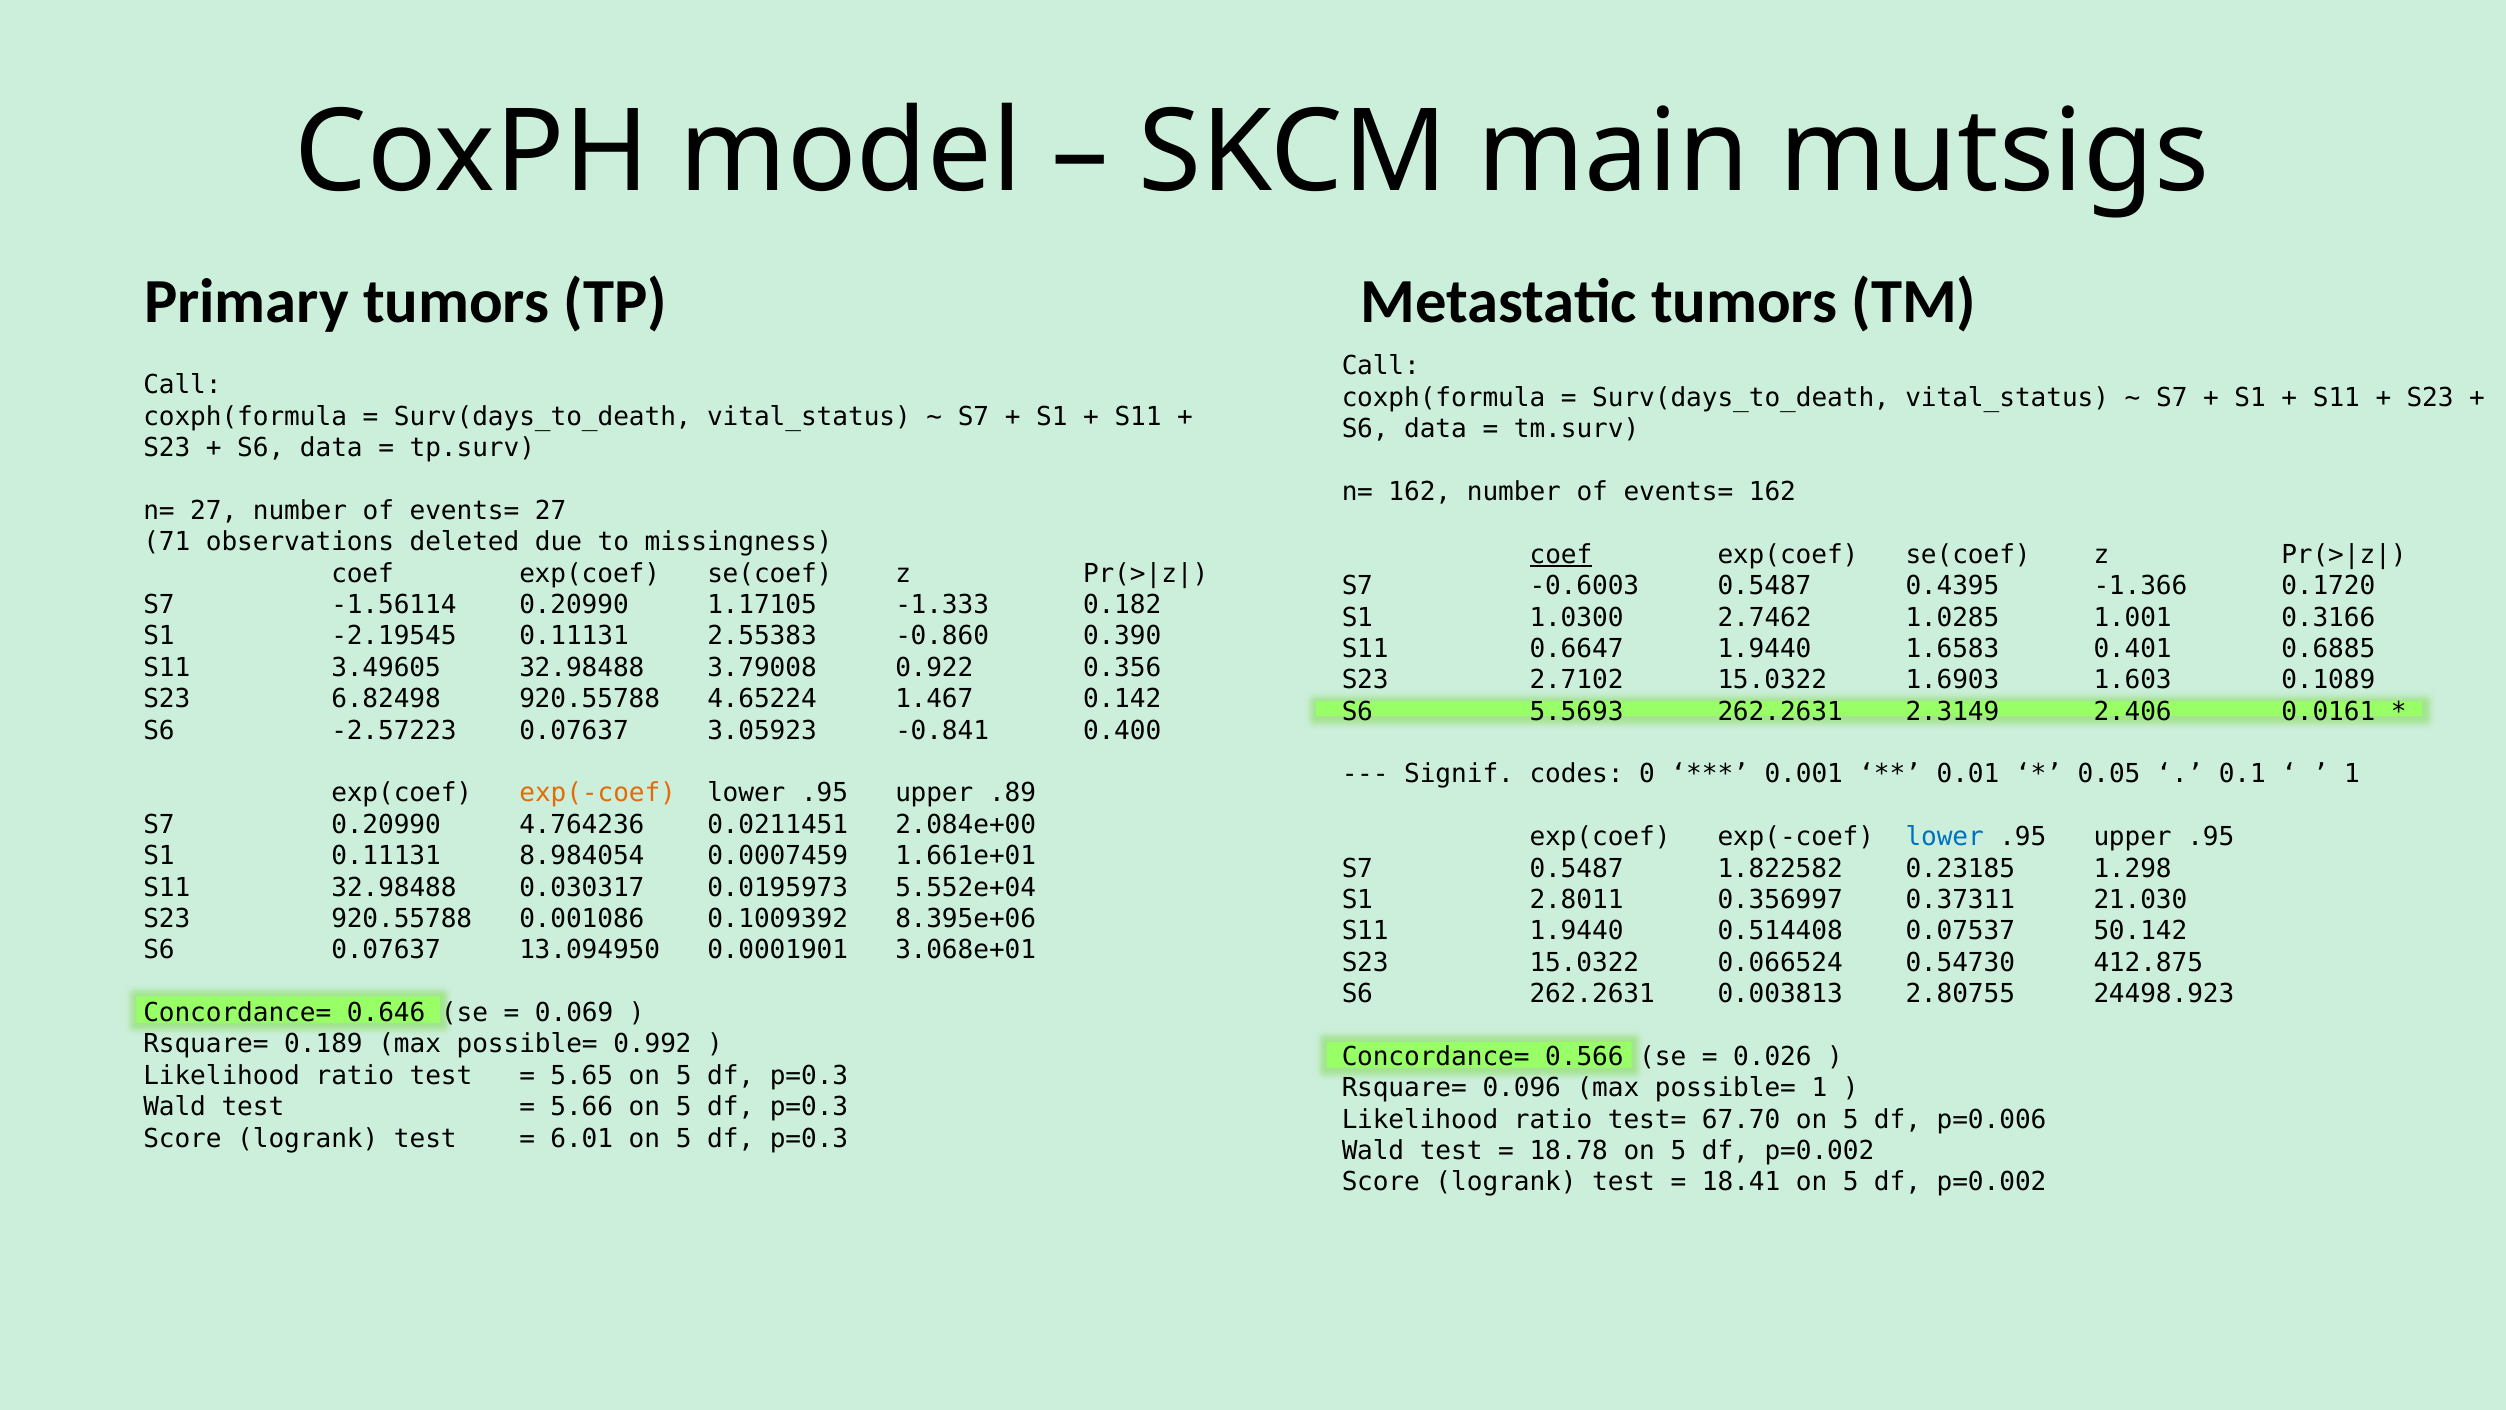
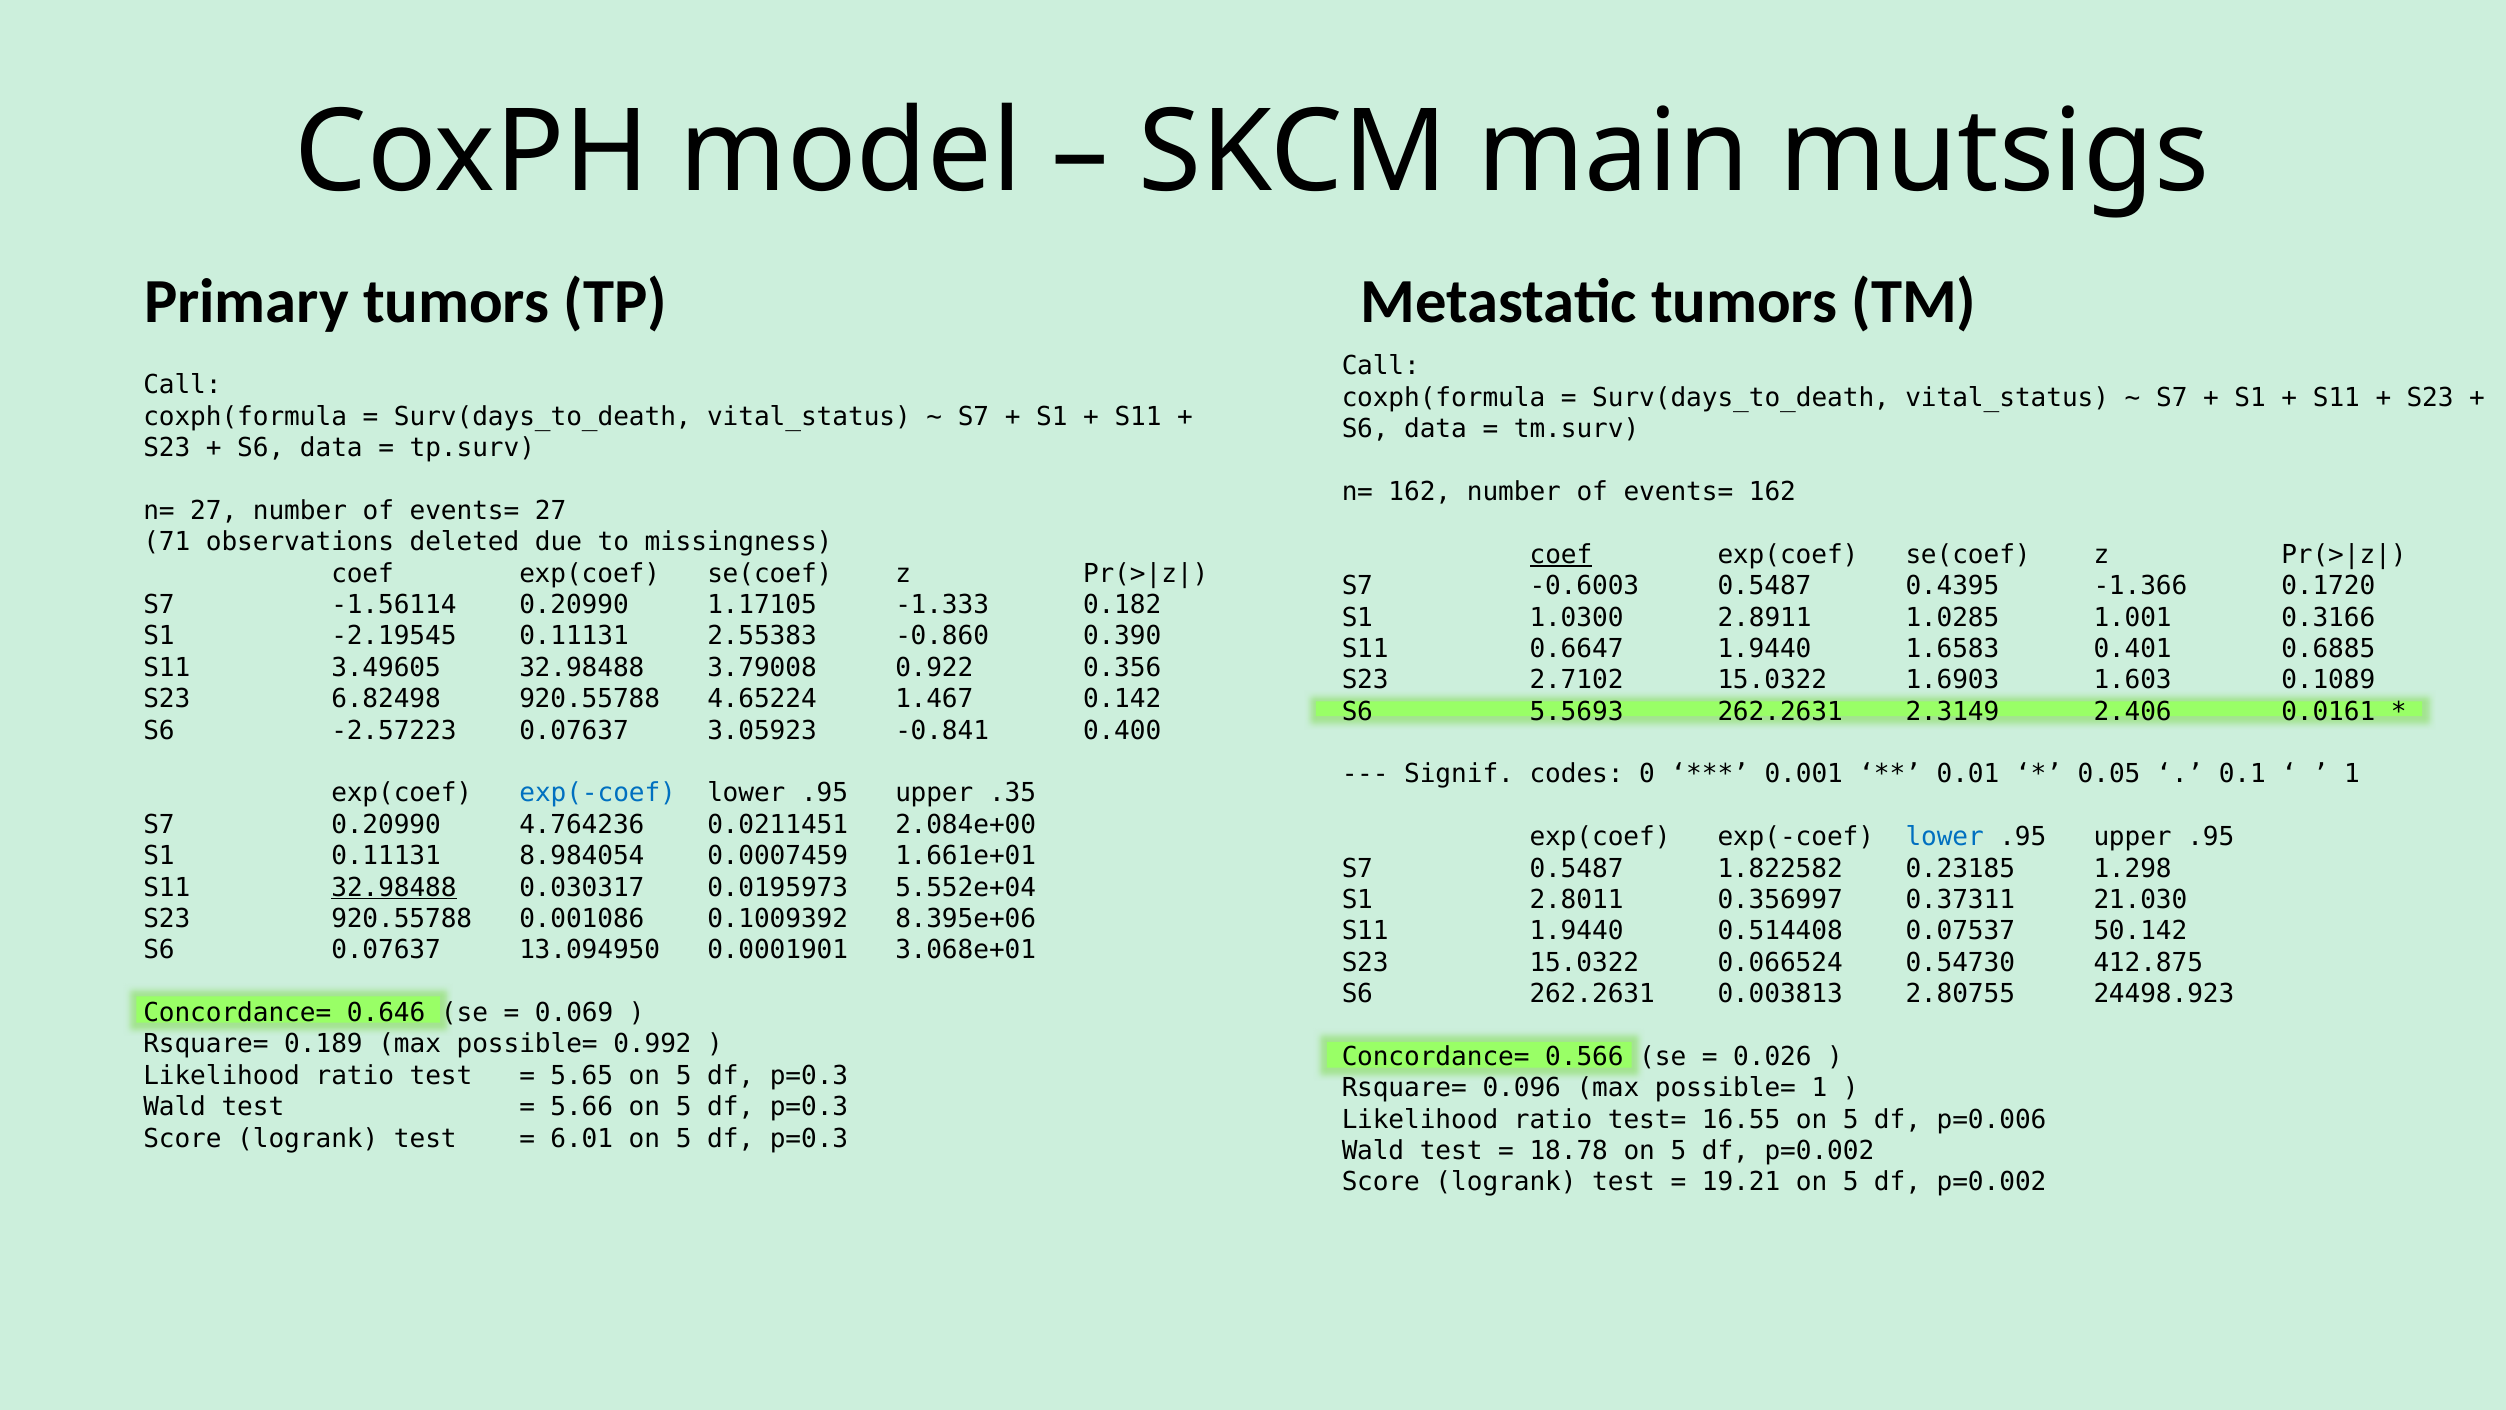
2.7462: 2.7462 -> 2.8911 (1765, 617)
exp(-coef colour: orange -> blue (598, 793)
.89: .89 -> .35 (1013, 793)
32.98488 underline: none -> present (394, 887)
67.70: 67.70 -> 16.55 (1741, 1119)
18.41: 18.41 -> 19.21 (1741, 1182)
